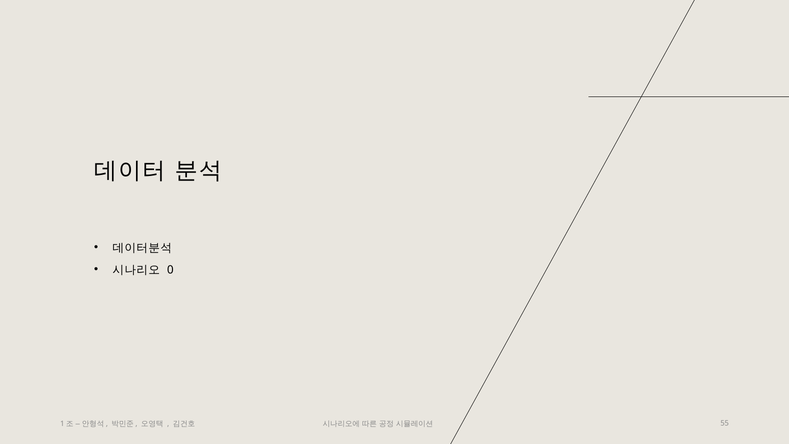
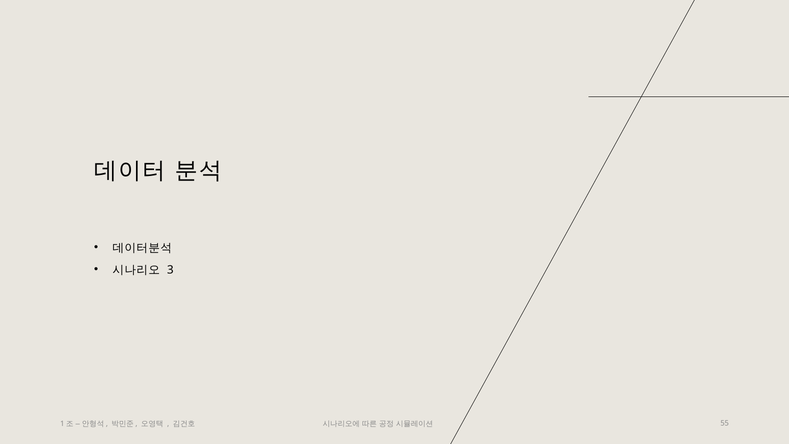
0: 0 -> 3 (170, 270)
